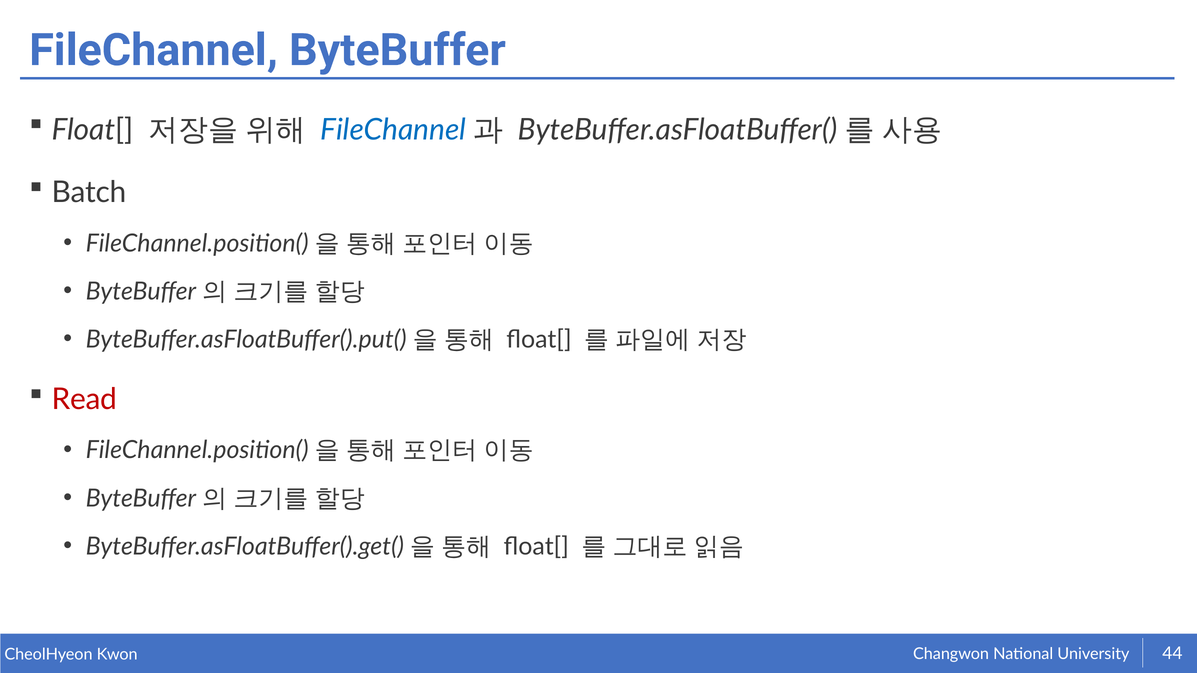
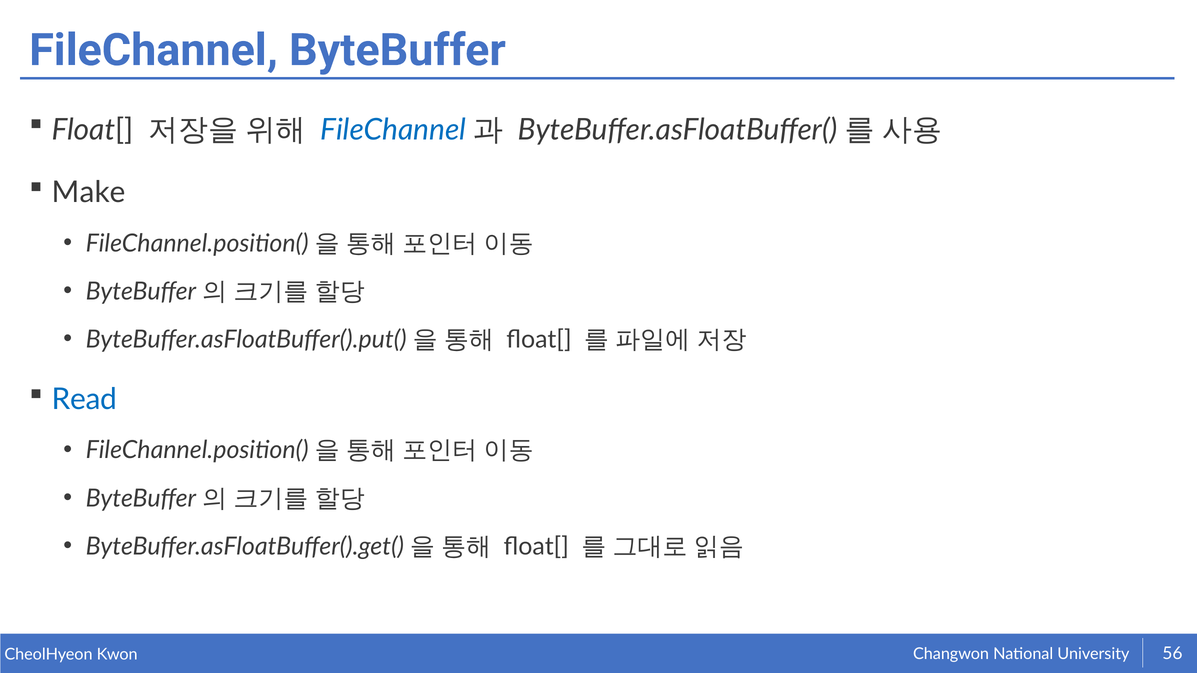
Batch: Batch -> Make (89, 193)
Read colour: red -> blue (84, 400)
44: 44 -> 56 (1172, 654)
